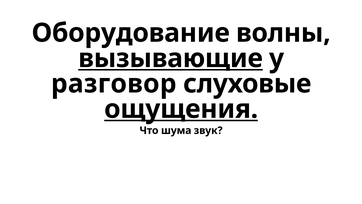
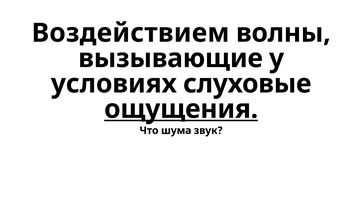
Оборудование: Оборудование -> Воздействием (131, 33)
вызывающие underline: present -> none (171, 58)
разговор: разговор -> условиях (114, 84)
